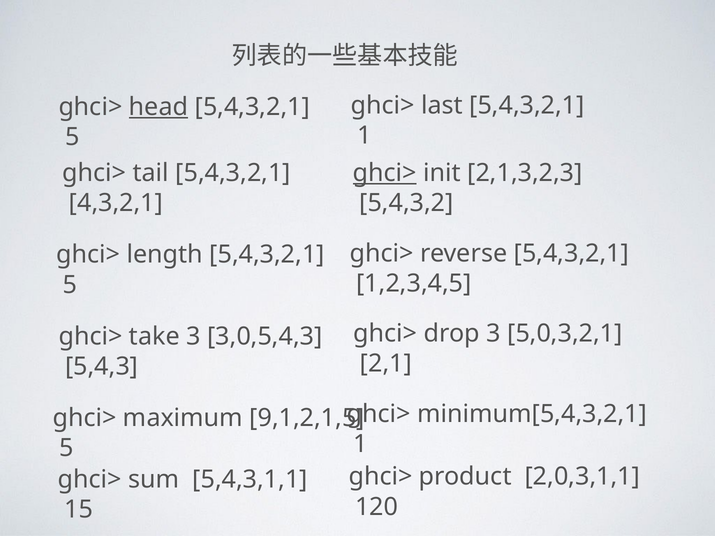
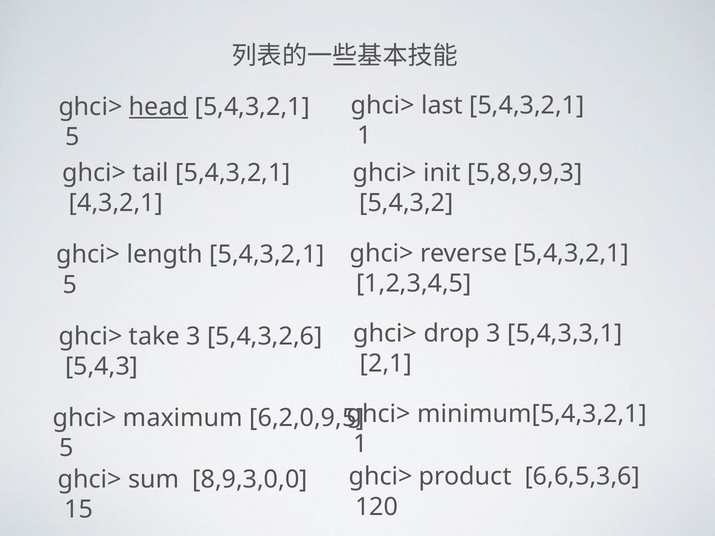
ghci> underline: present -> none (385, 173)
2,1,3,2,3: 2,1,3,2,3 -> 5,8,9,9,3 (525, 173)
5,0,3,2,1: 5,0,3,2,1 -> 5,4,3,3,1 (565, 334)
3,0,5,4,3: 3,0,5,4,3 -> 5,4,3,2,6 (265, 336)
9,1,2,1,5: 9,1,2,1,5 -> 6,2,0,9,5 (307, 418)
2,0,3,1,1: 2,0,3,1,1 -> 6,6,5,3,6 (582, 477)
5,4,3,1,1: 5,4,3,1,1 -> 8,9,3,0,0 (250, 480)
